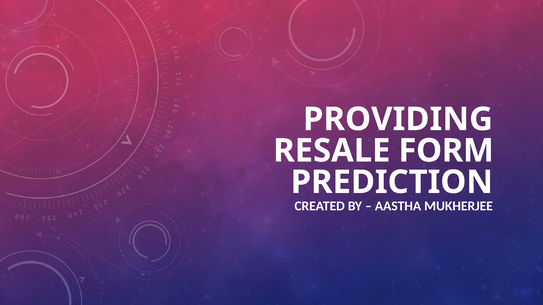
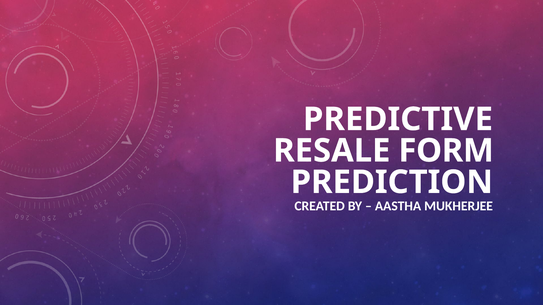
PROVIDING: PROVIDING -> PREDICTIVE (398, 119)
